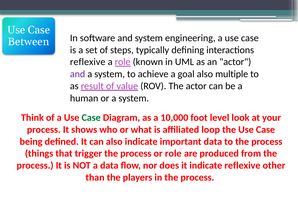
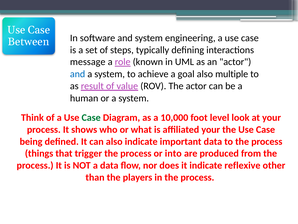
reflexive: reflexive -> message (88, 62)
and colour: purple -> blue (78, 74)
affiliated loop: loop -> your (211, 129)
or role: role -> into (173, 153)
